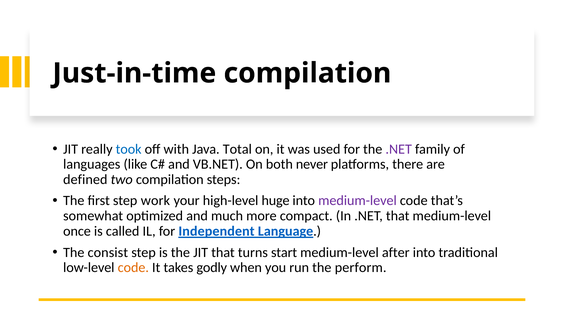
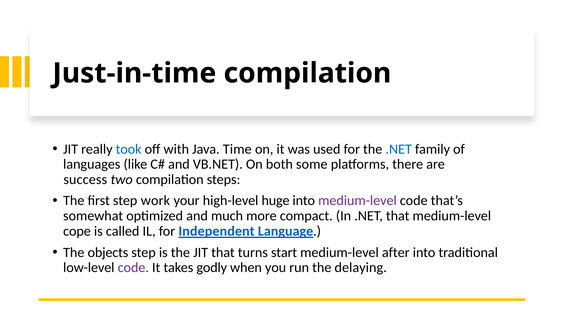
Total: Total -> Time (237, 149)
.NET colour: purple -> blue (399, 149)
never: never -> some (312, 164)
defined: defined -> success (85, 180)
once: once -> cope (77, 231)
consist: consist -> objects (108, 253)
code colour: orange -> purple (133, 268)
perform: perform -> delaying (361, 268)
